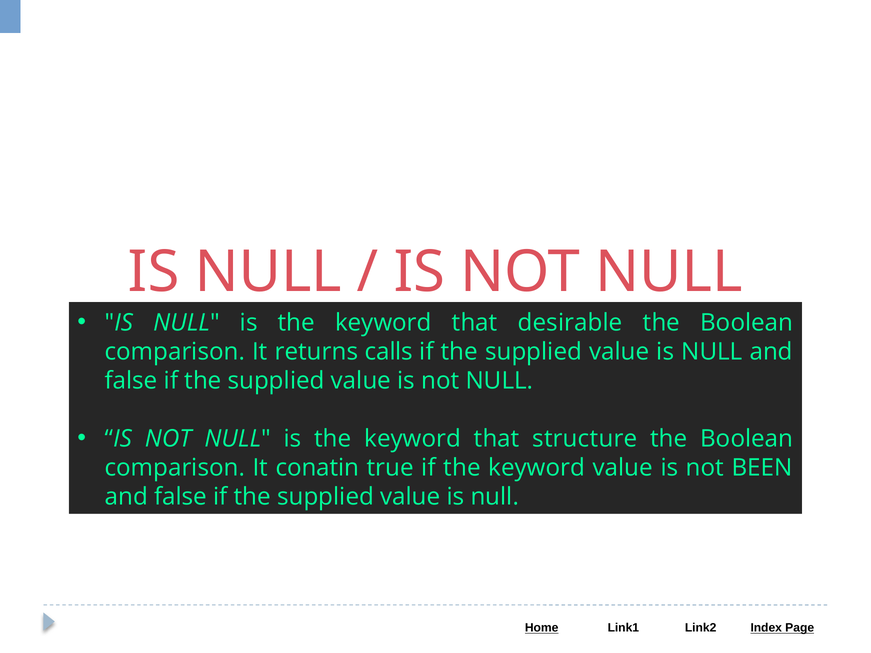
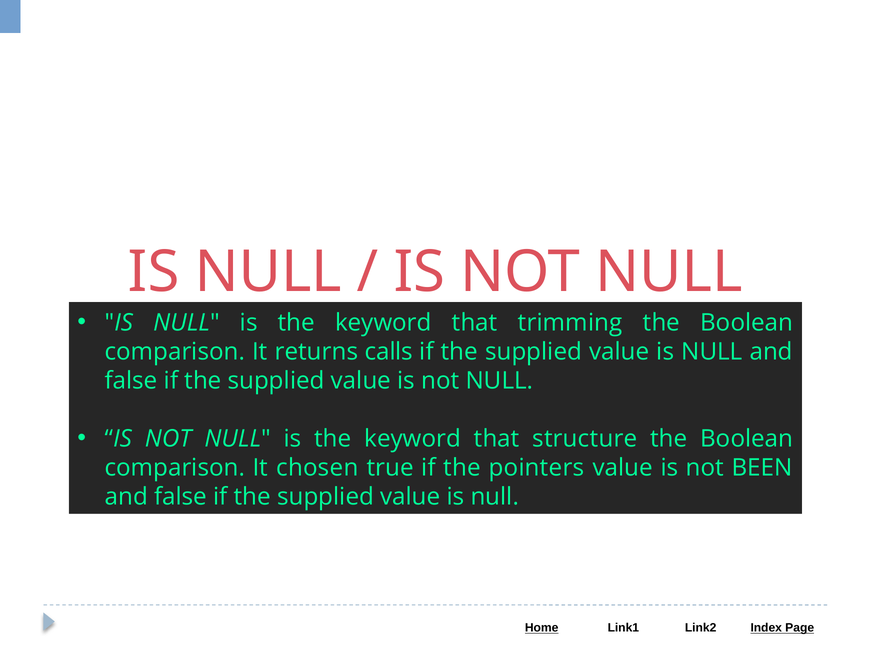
desirable: desirable -> trimming (570, 323)
conatin: conatin -> chosen (317, 468)
if the keyword: keyword -> pointers (536, 468)
